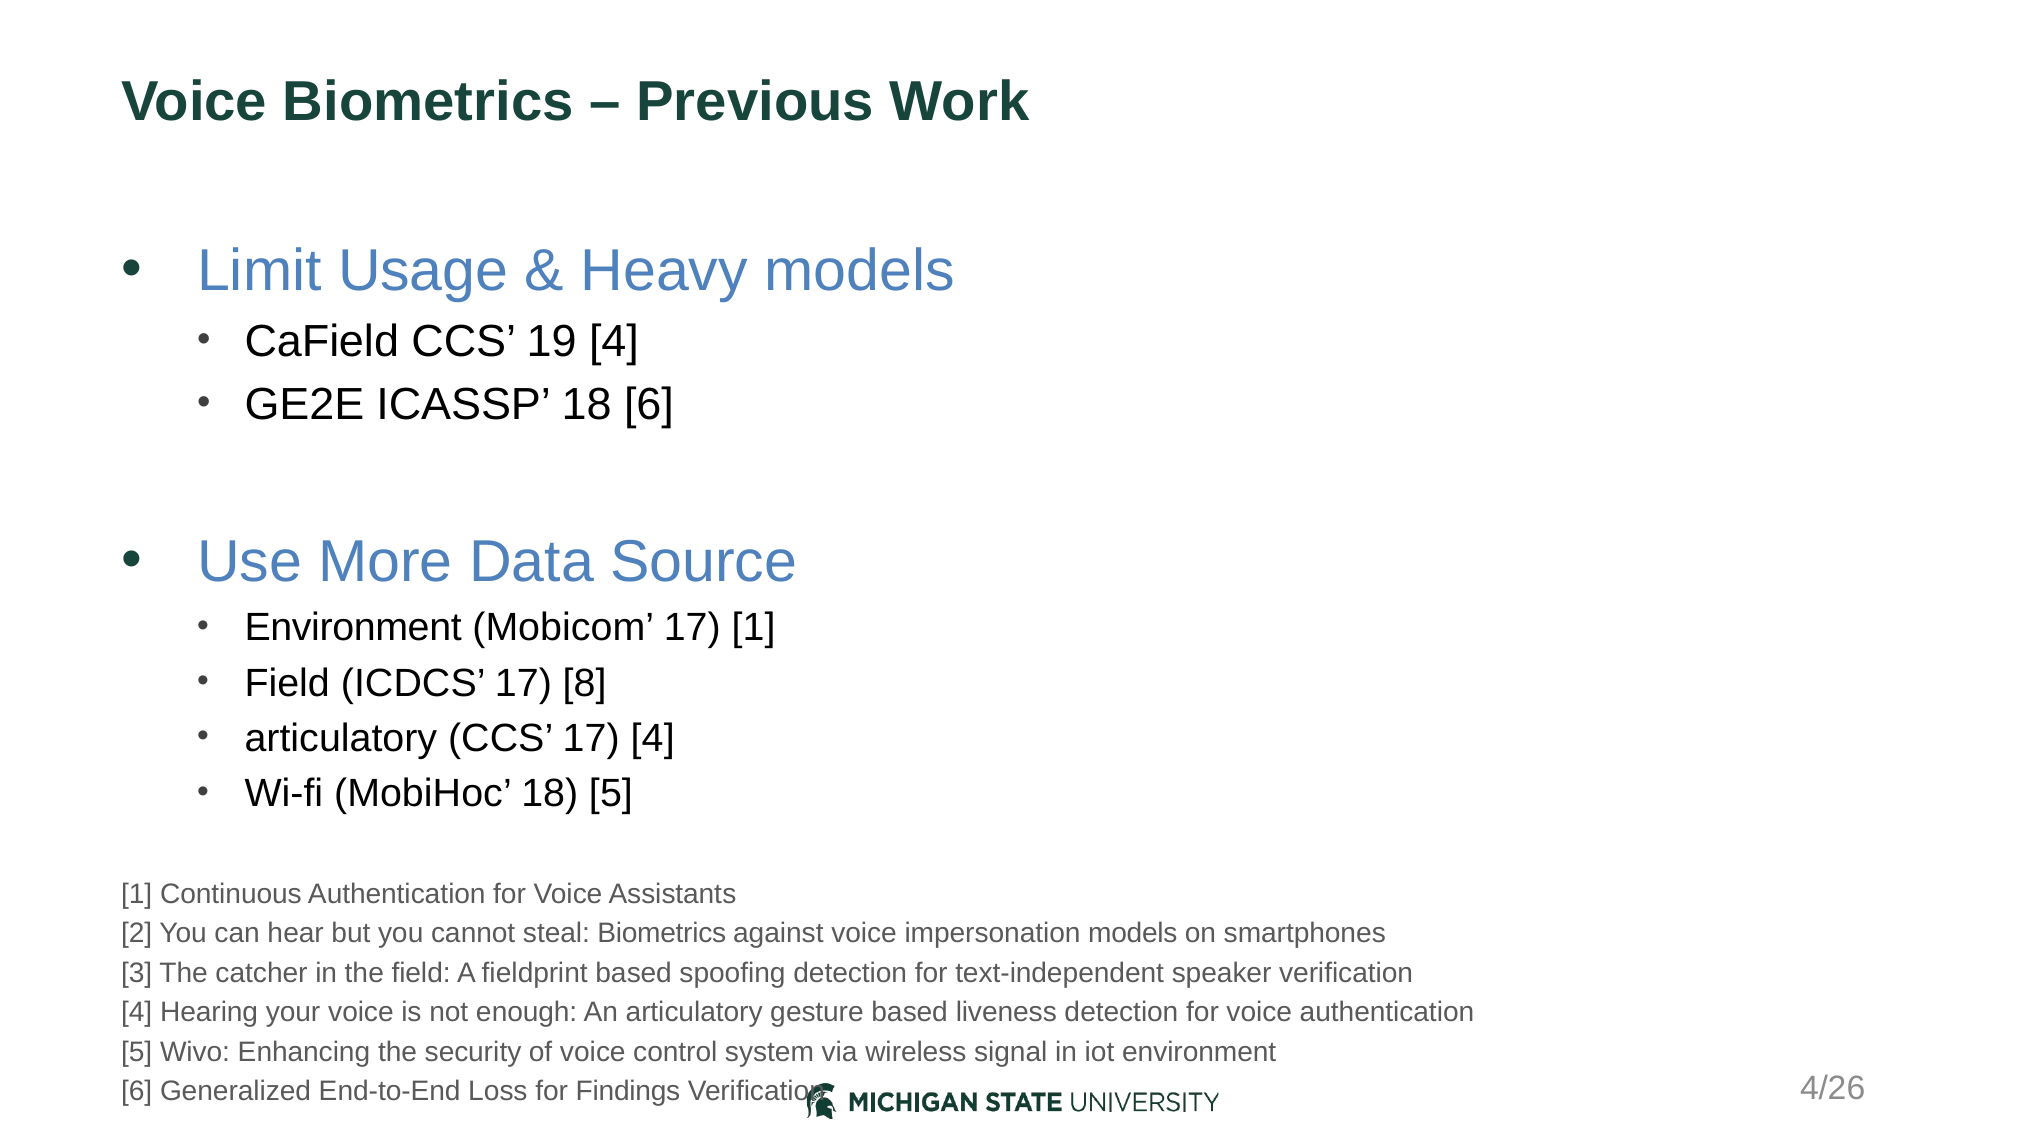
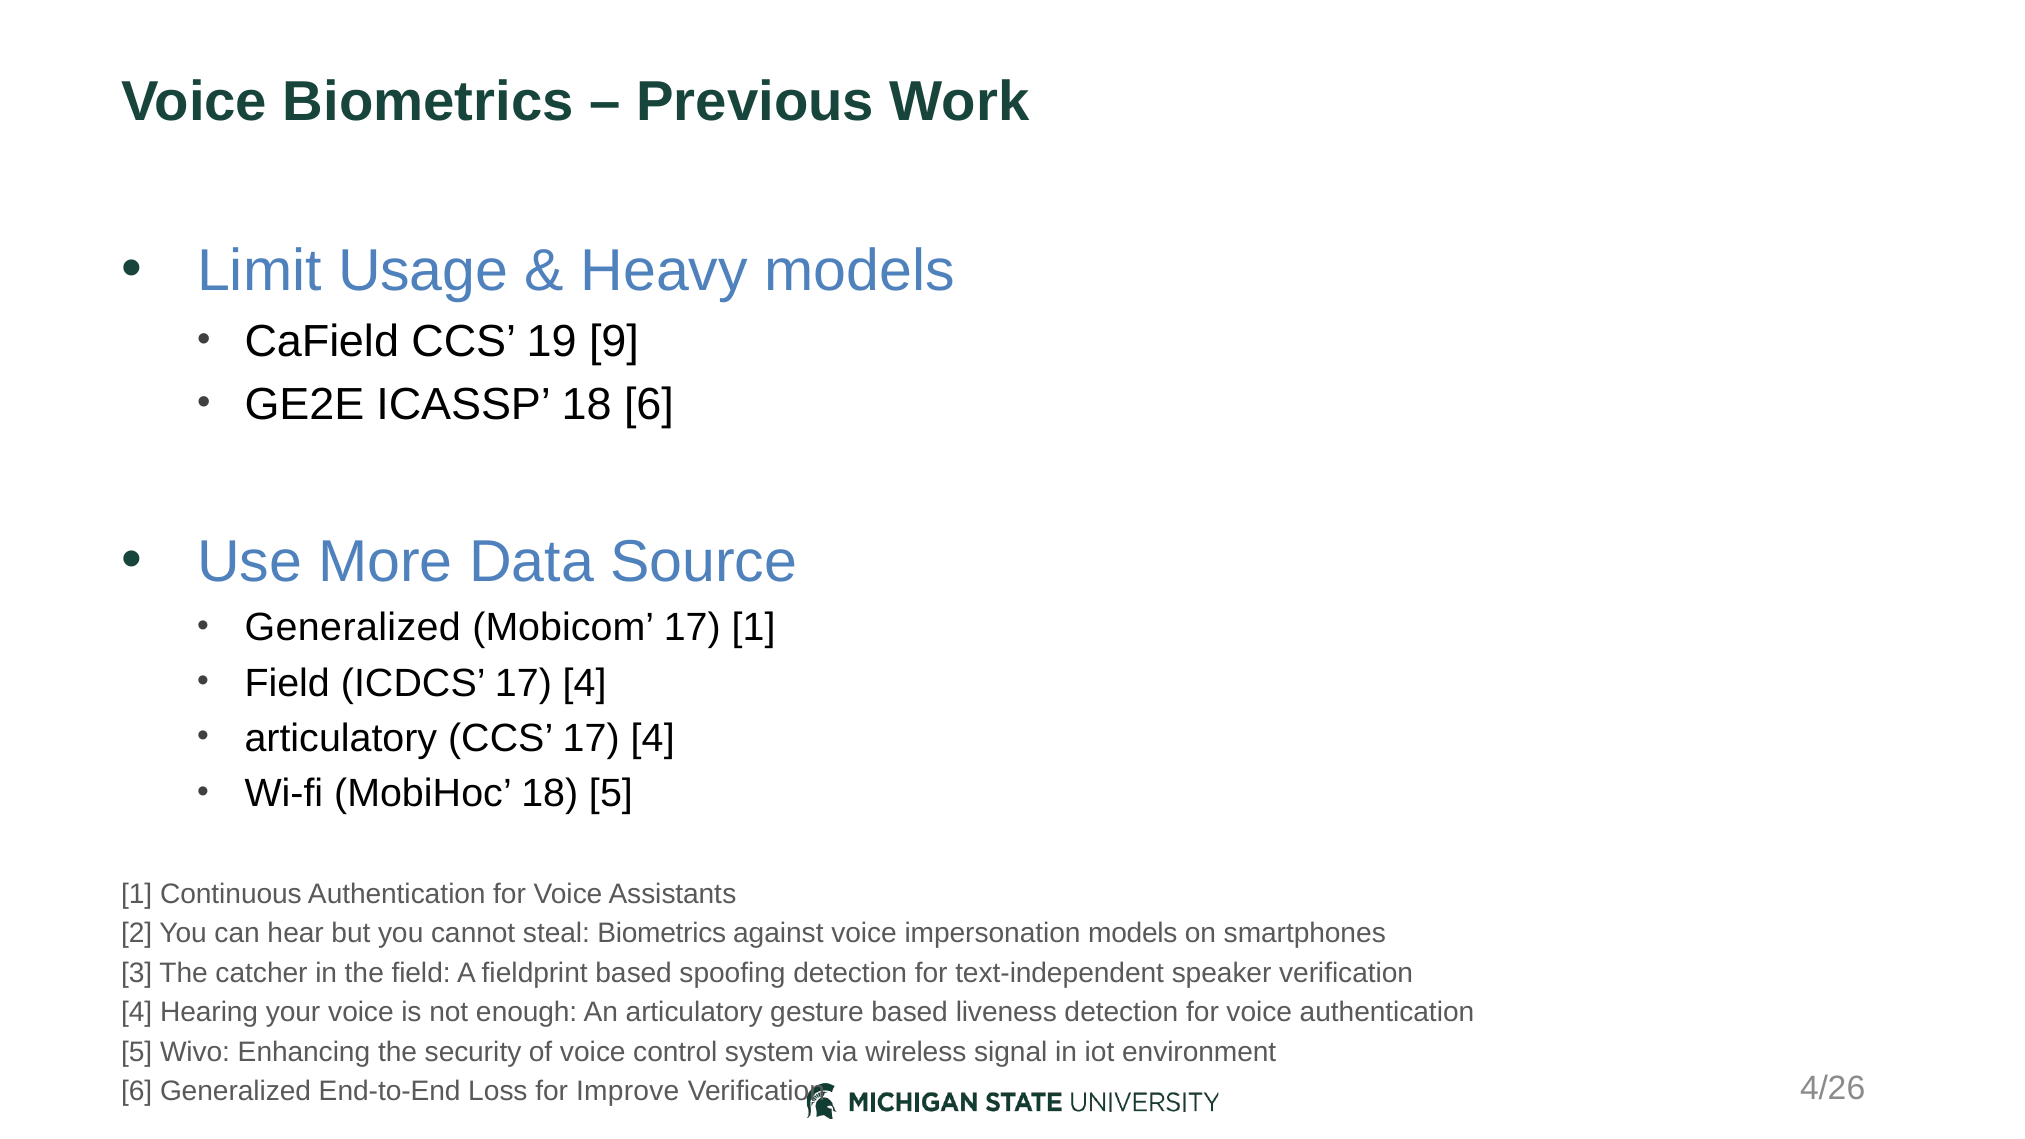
19 4: 4 -> 9 (614, 341)
Environment: Environment -> Generalized (353, 628)
ICDCS 17 8: 8 -> 4 (585, 683)
Findings: Findings -> Improve (628, 1091)
